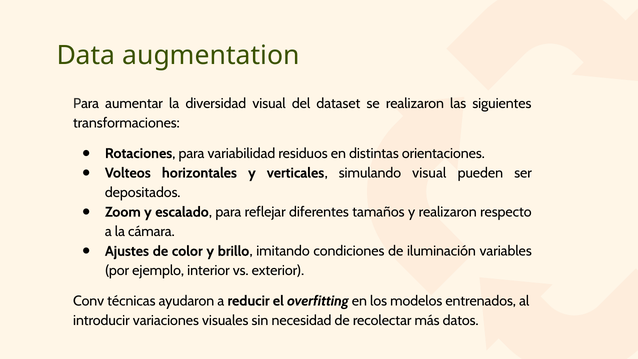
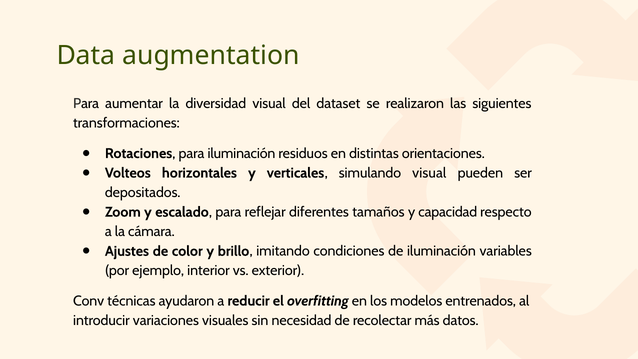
para variabilidad: variabilidad -> iluminación (241, 153)
y realizaron: realizaron -> capacidad (448, 212)
